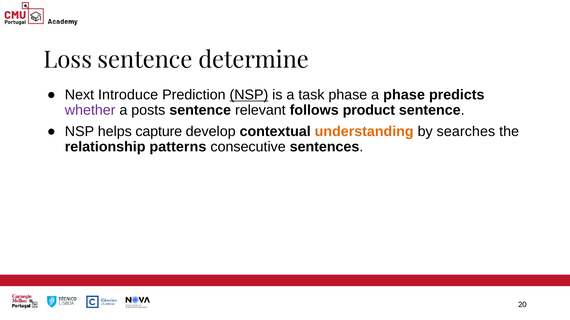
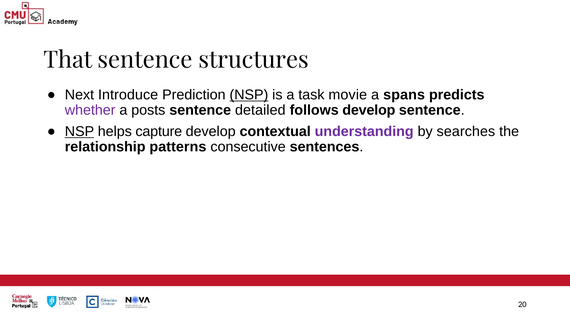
Loss: Loss -> That (68, 60)
determine: determine -> structures (254, 60)
task phase: phase -> movie (348, 95)
a phase: phase -> spans (404, 95)
relevant: relevant -> detailed (260, 110)
follows product: product -> develop (369, 110)
NSP underline: none -> present (79, 132)
understanding colour: orange -> purple (364, 132)
